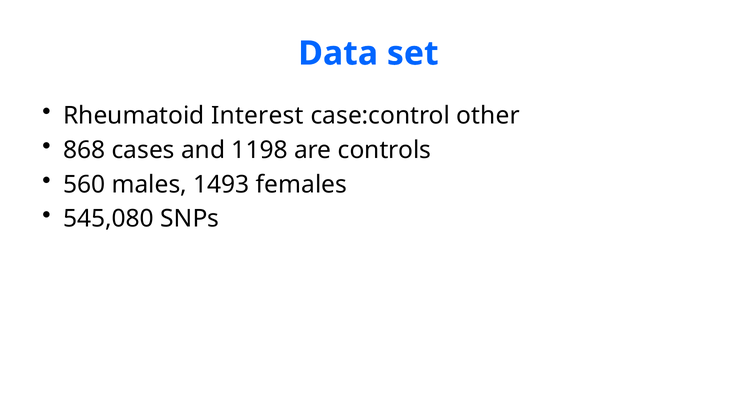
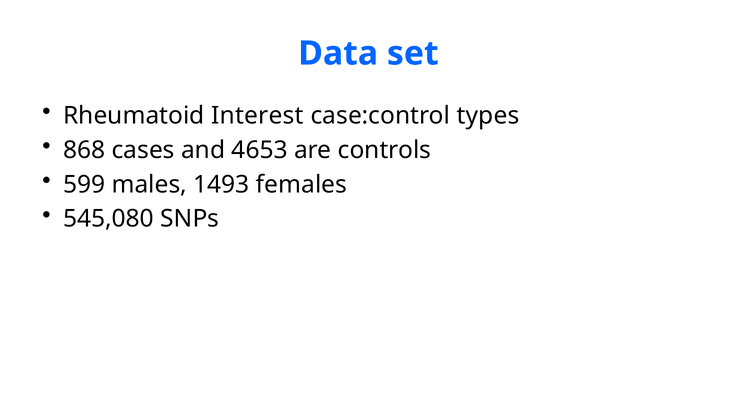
other: other -> types (488, 116)
1198: 1198 -> 4653 (260, 150)
560: 560 -> 599 (84, 185)
